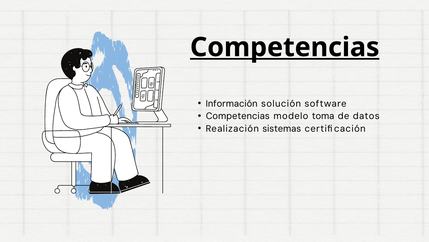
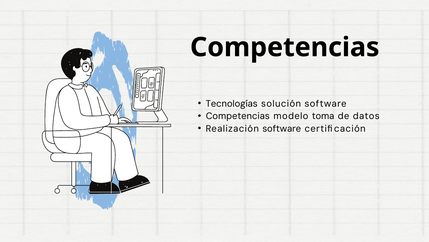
Competencias underline: present -> none (285, 47)
Información: Información -> Tecnologías (232, 103)
Realización sistemas: sistemas -> software (282, 128)
